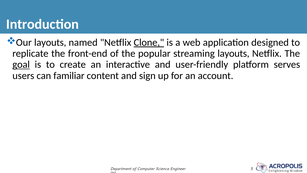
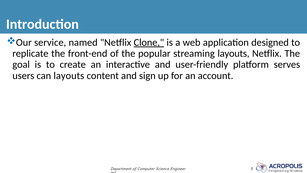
Our layouts: layouts -> service (50, 42)
goal underline: present -> none (21, 64)
can familiar: familiar -> layouts (69, 76)
